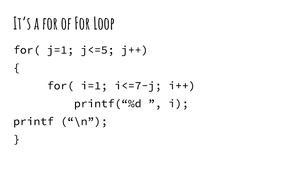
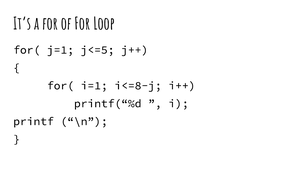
i<=7-j: i<=7-j -> i<=8-j (138, 86)
